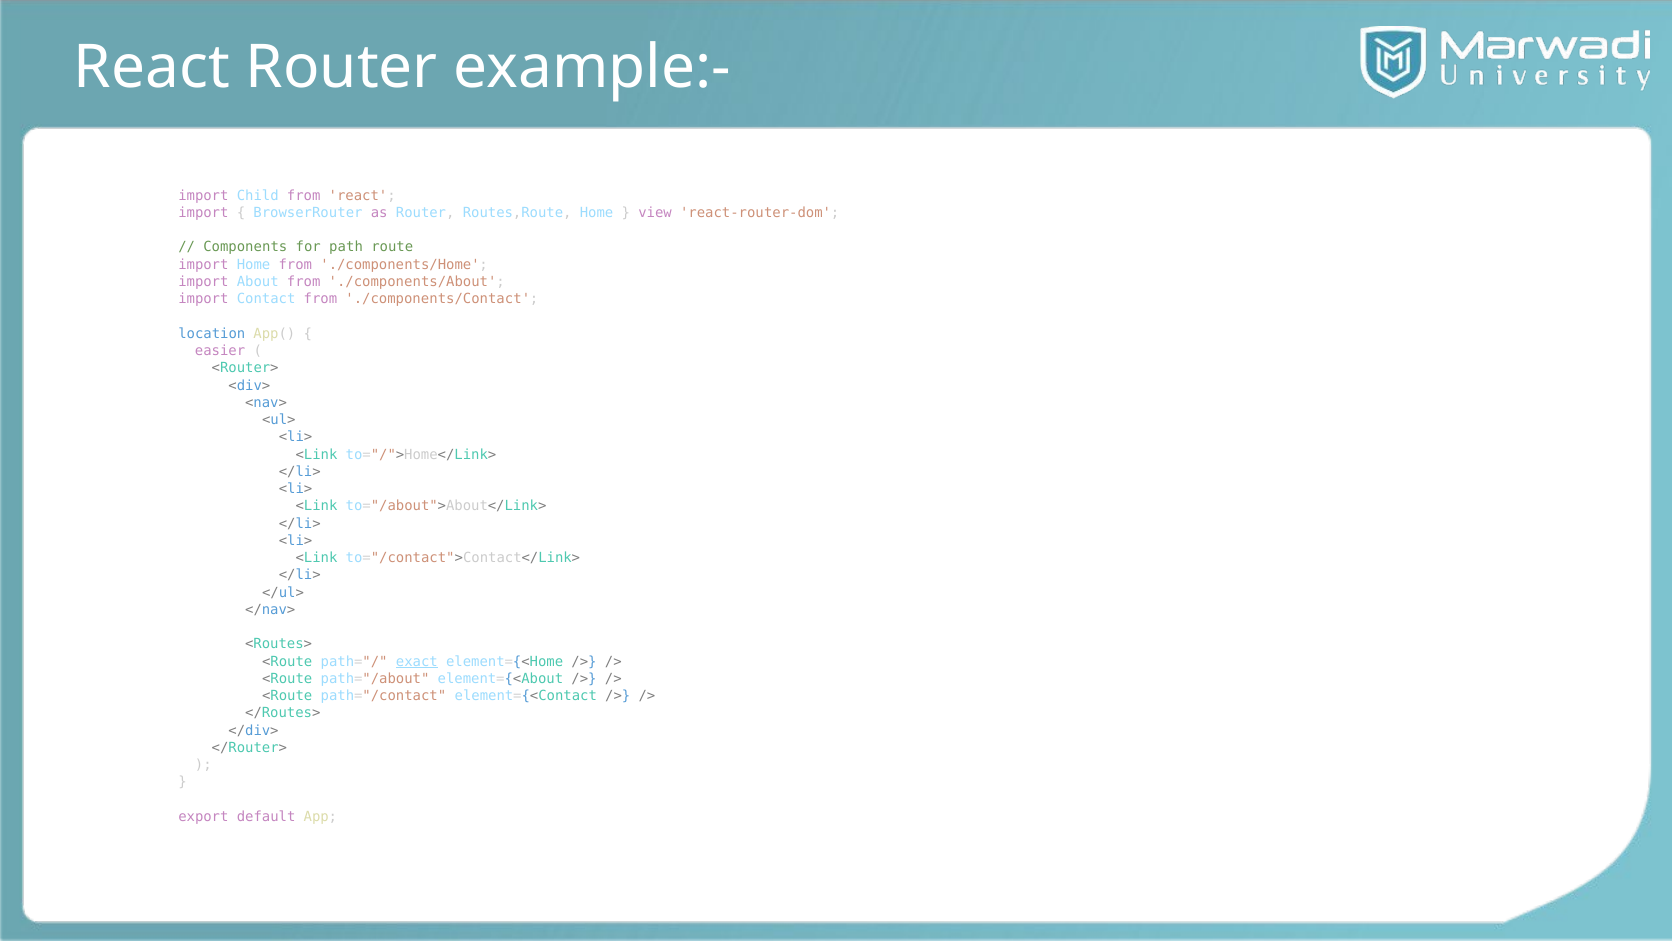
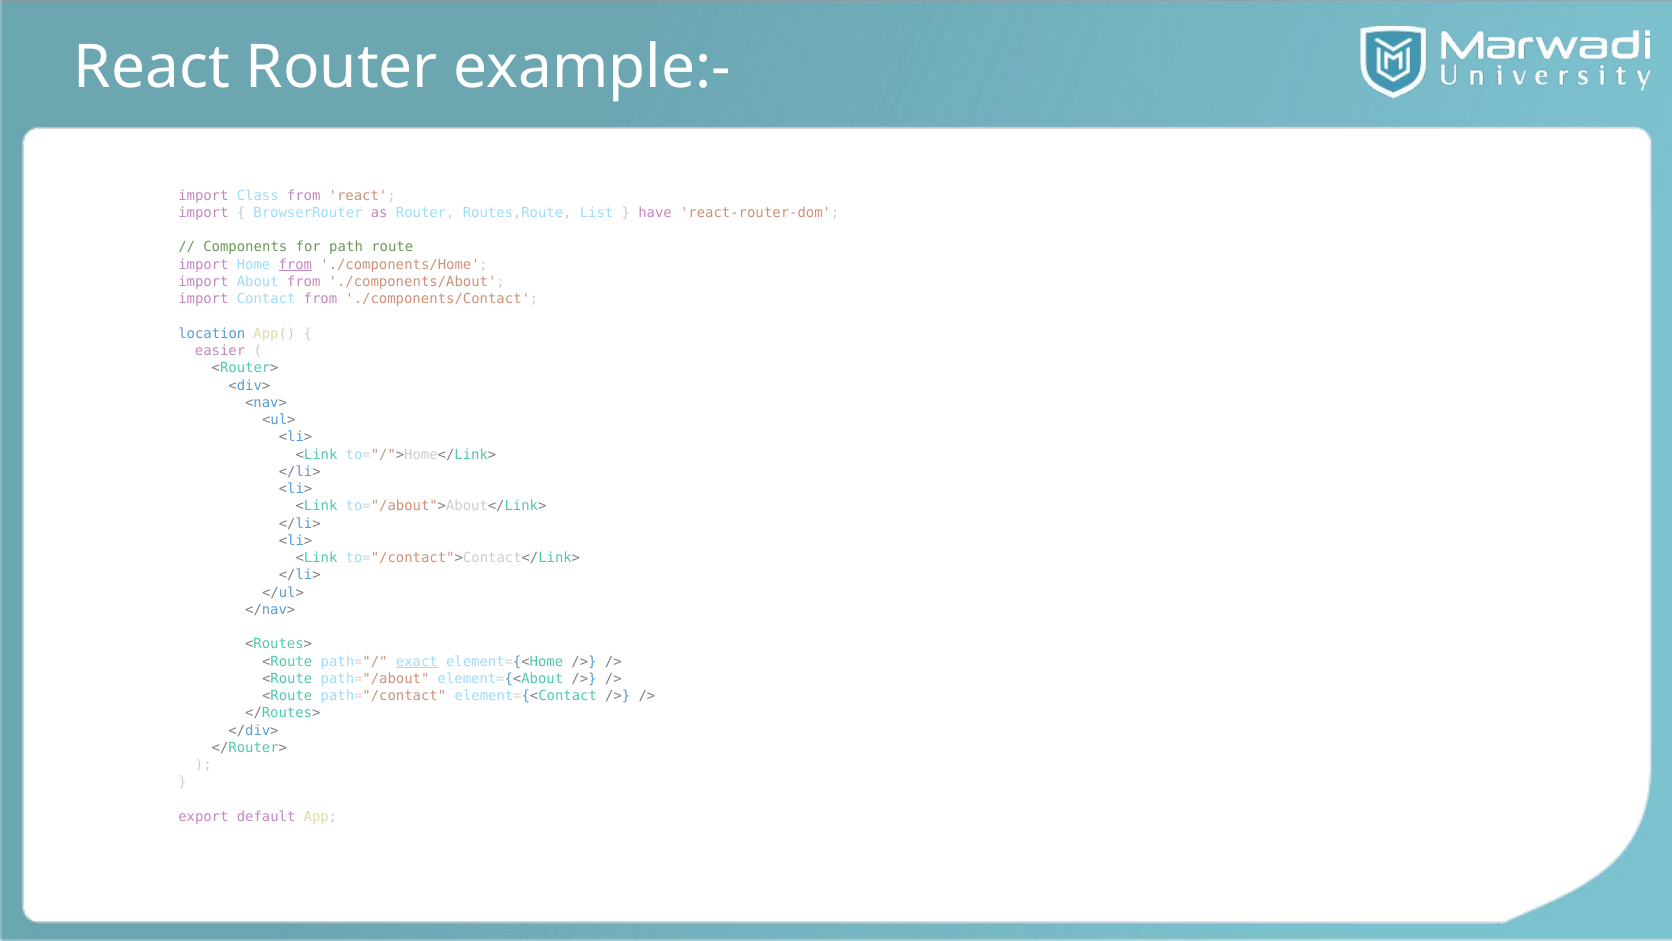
Child: Child -> Class (258, 196)
Routes,Route Home: Home -> List (597, 213)
view: view -> have (655, 213)
from underline: none -> present (295, 264)
